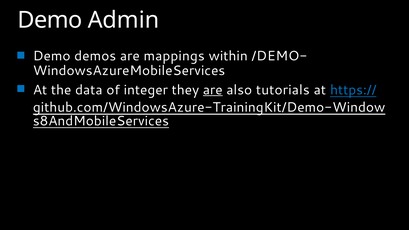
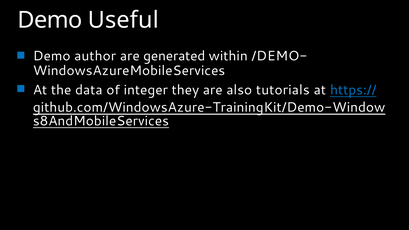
Admin: Admin -> Useful (123, 20)
demos: demos -> author (95, 56)
mappings: mappings -> generated (174, 56)
are underline: present -> none (213, 90)
